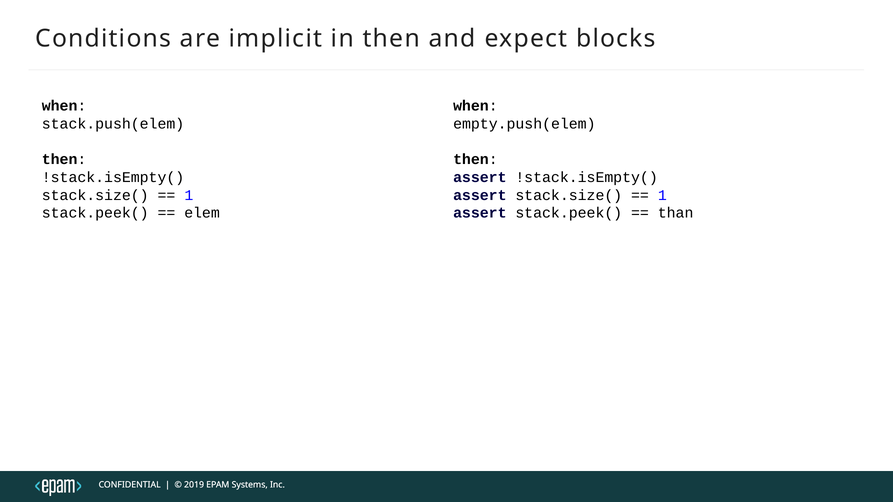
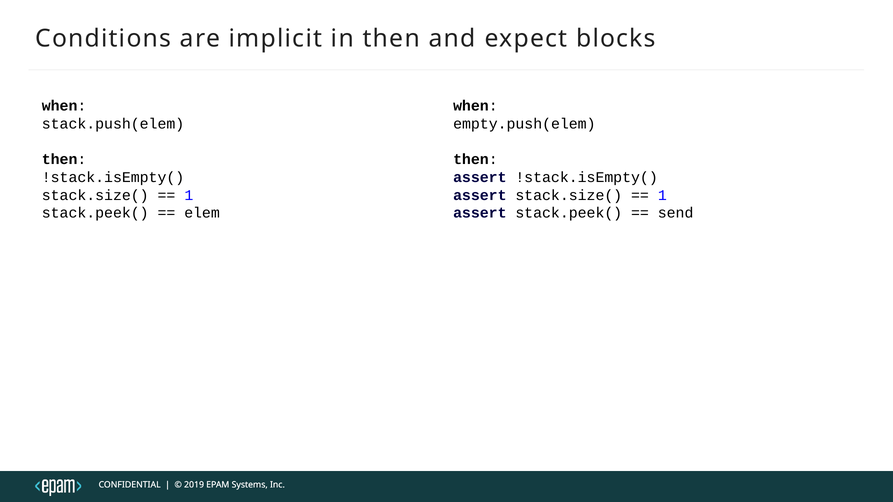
than: than -> send (676, 213)
